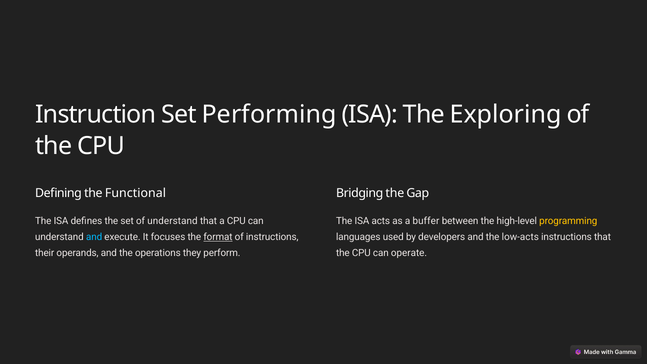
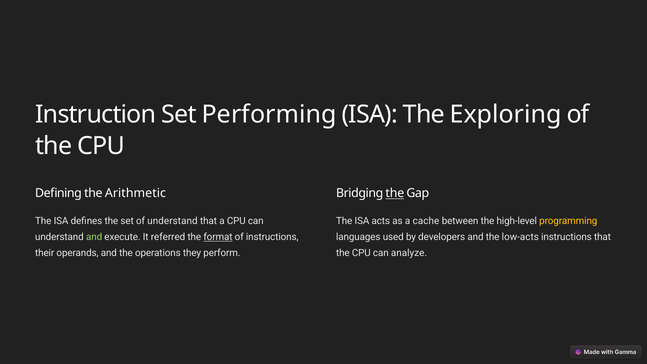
Functional: Functional -> Arithmetic (135, 193)
the underline: none -> present (395, 193)
buffer: buffer -> cache (426, 221)
and colour: light blue -> light green (94, 237)
focuses: focuses -> referred (168, 237)
operate: operate -> analyze (409, 253)
